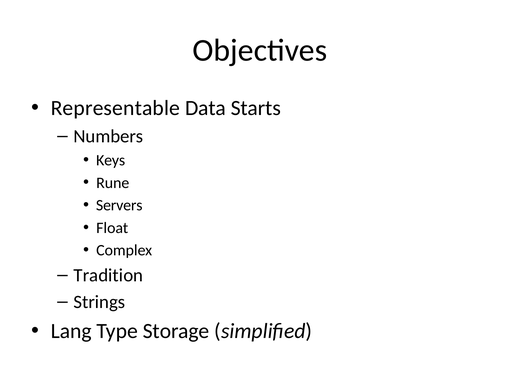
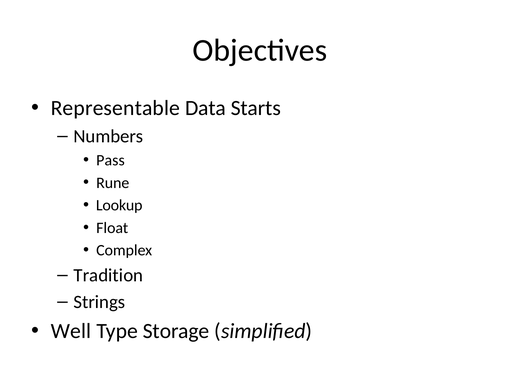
Keys: Keys -> Pass (110, 160)
Servers: Servers -> Lookup (119, 205)
Lang: Lang -> Well (71, 331)
